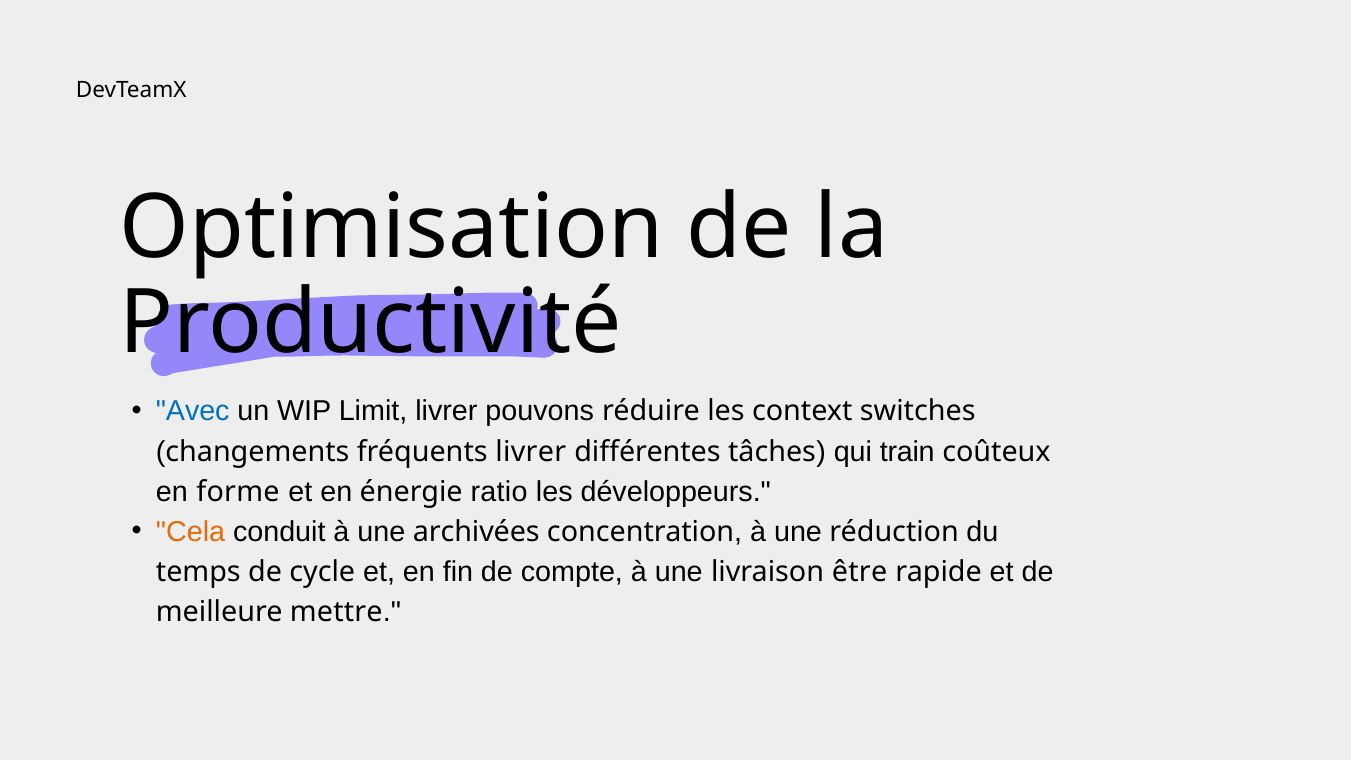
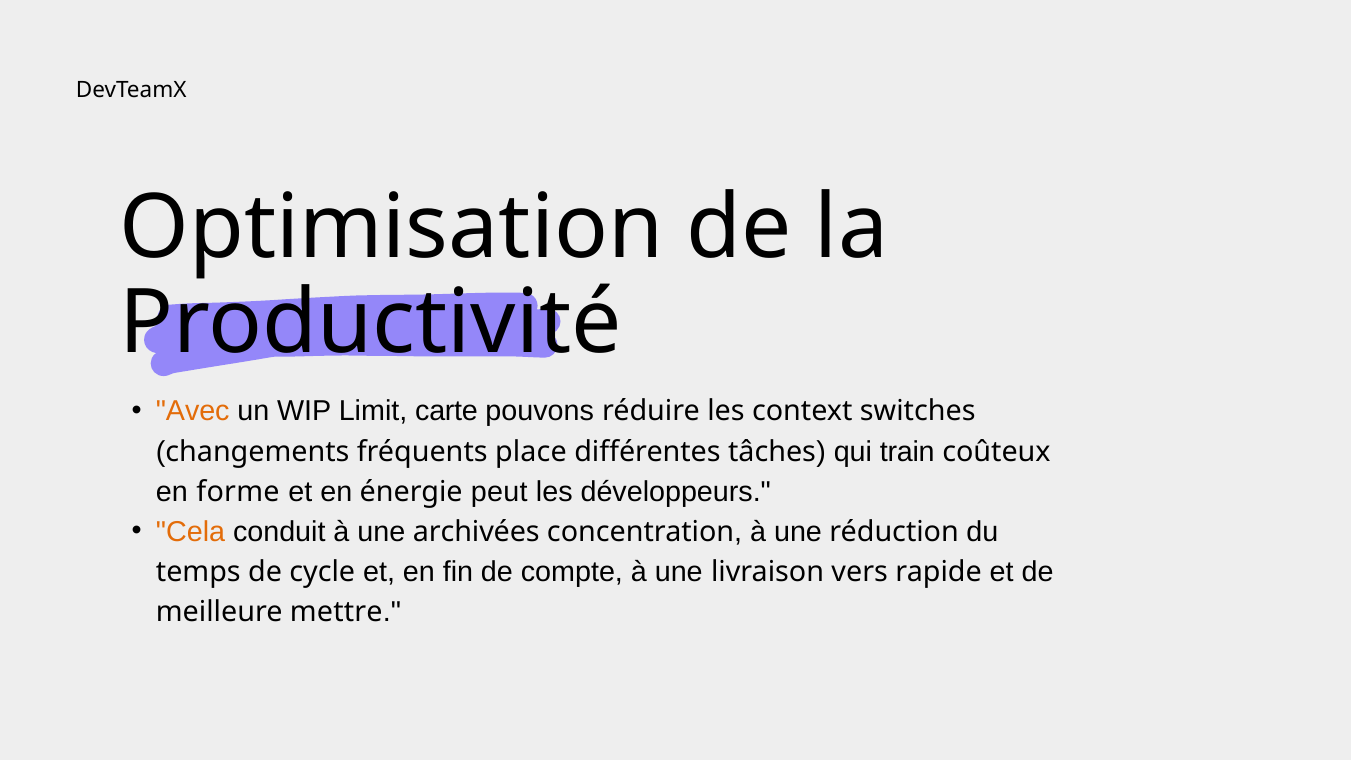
Avec colour: blue -> orange (193, 411)
Limit livrer: livrer -> carte (447, 411)
fréquents livrer: livrer -> place (531, 452)
ratio: ratio -> peut (499, 492)
être: être -> vers (860, 572)
